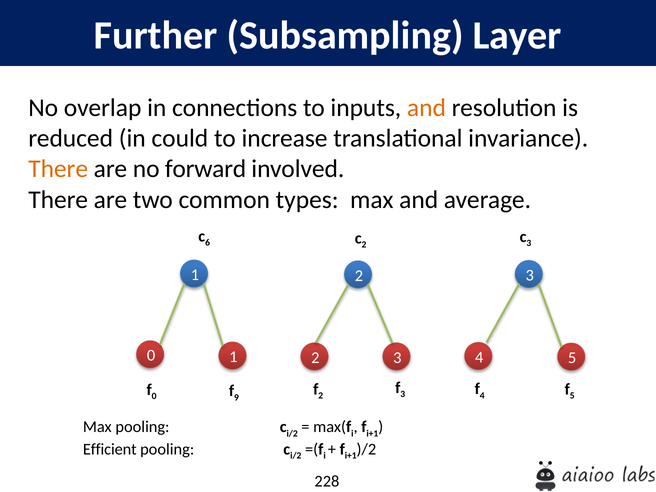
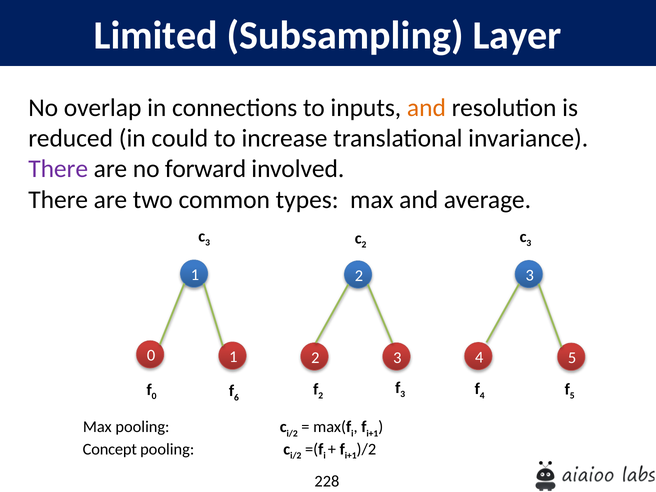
Further: Further -> Limited (156, 36)
There colour: orange -> purple (58, 169)
6: 6 -> 3 (208, 243)
9: 9 -> 6 (236, 397)
Efficient: Efficient -> Concept (110, 449)
